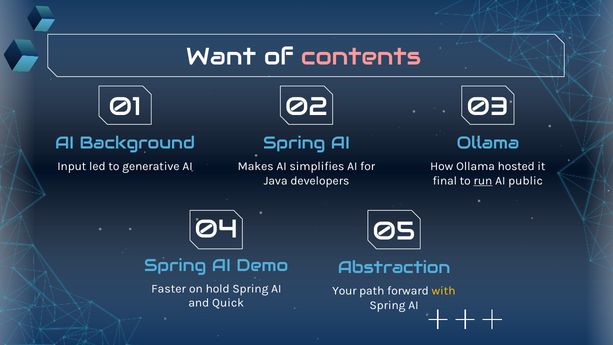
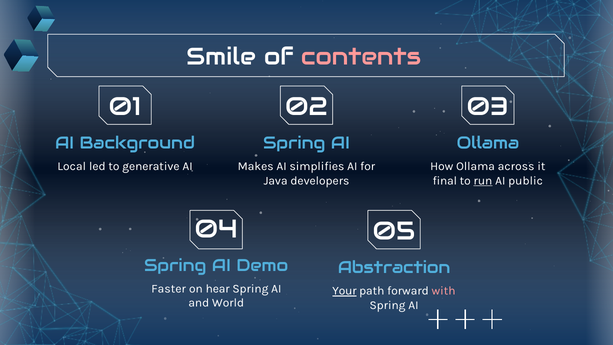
Want: Want -> Smile (221, 57)
Input: Input -> Local (72, 166)
hosted: hosted -> across (516, 166)
hold: hold -> hear (218, 289)
Your underline: none -> present (344, 291)
with colour: yellow -> pink (444, 291)
Quick: Quick -> World (228, 303)
